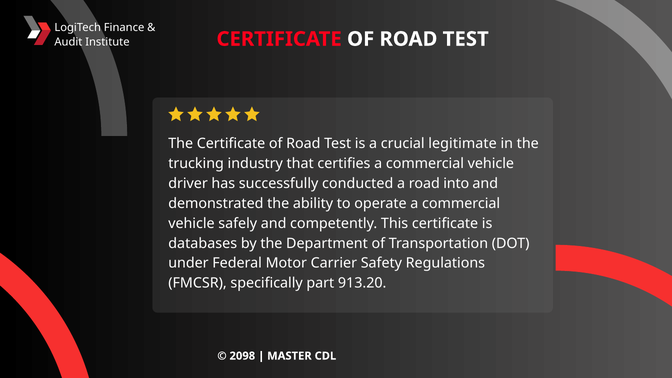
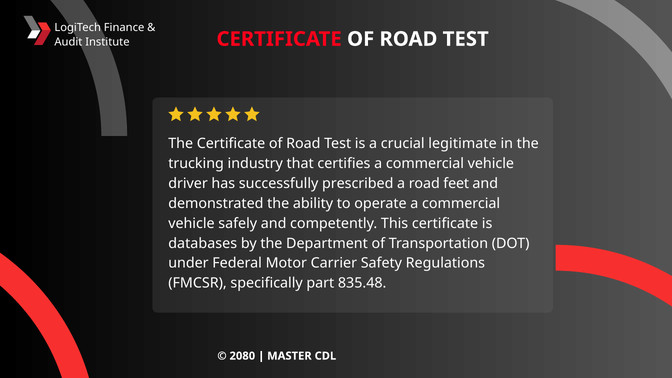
conducted: conducted -> prescribed (358, 183)
into: into -> feet (456, 183)
913.20: 913.20 -> 835.48 (362, 283)
2098: 2098 -> 2080 (242, 356)
